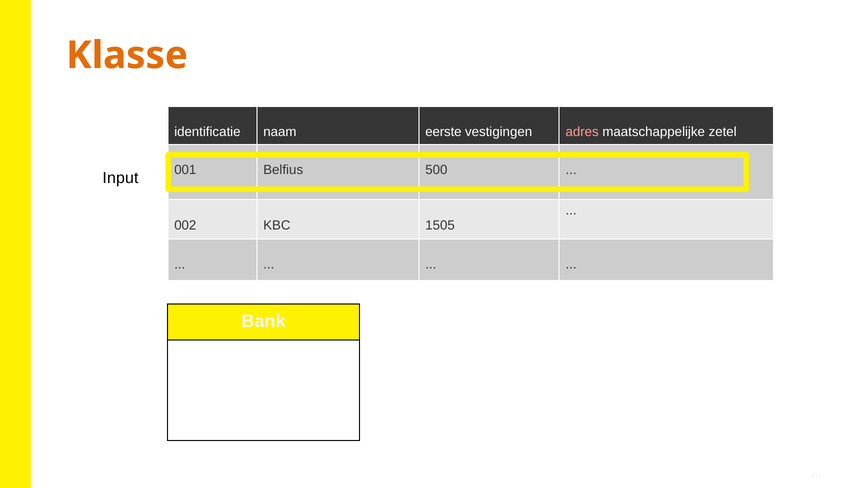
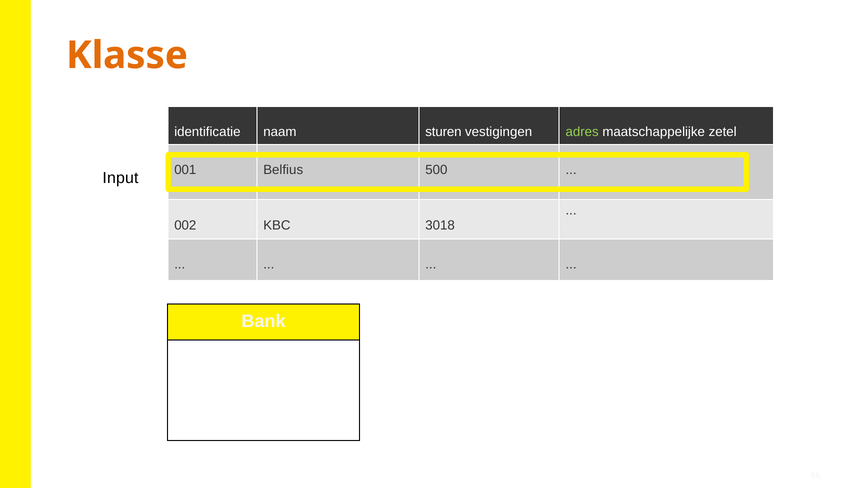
eerste: eerste -> sturen (443, 132)
adres colour: pink -> light green (582, 132)
1505: 1505 -> 3018 (440, 225)
